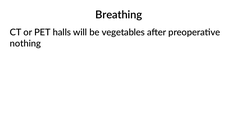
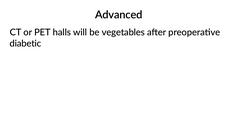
Breathing: Breathing -> Advanced (119, 15)
nothing: nothing -> diabetic (25, 44)
